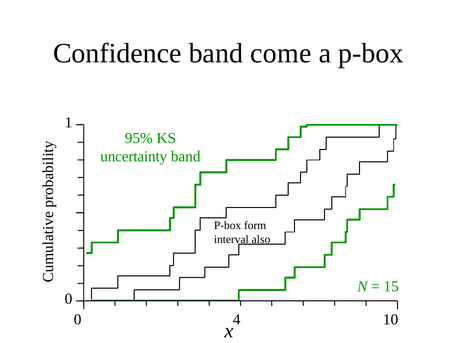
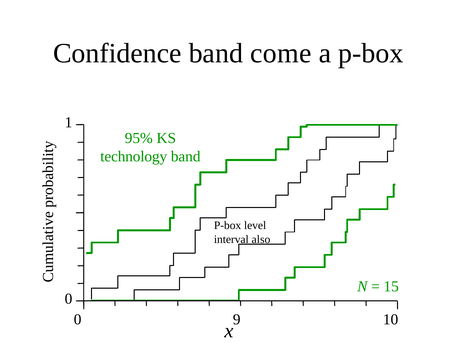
uncertainty: uncertainty -> technology (134, 156)
form: form -> level (255, 225)
4: 4 -> 9 (237, 319)
